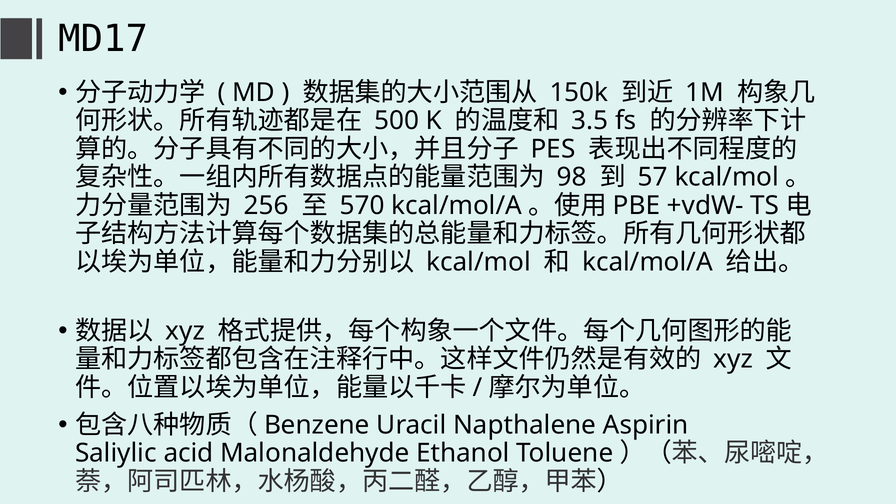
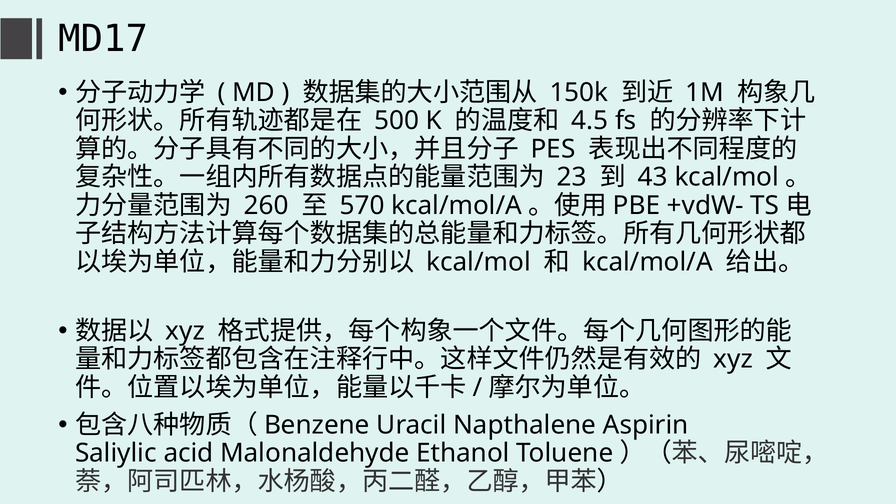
3.5: 3.5 -> 4.5 (590, 121)
98: 98 -> 23 (572, 177)
57: 57 -> 43 (653, 177)
256: 256 -> 260 (266, 206)
